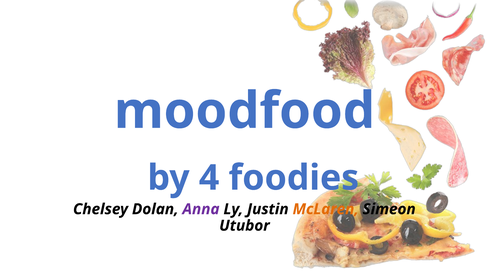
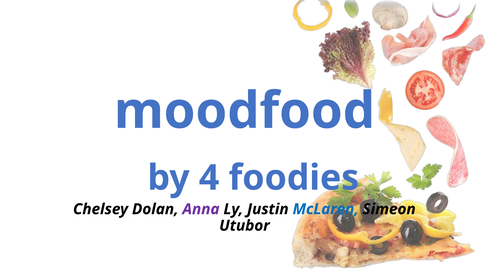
McLaren colour: orange -> blue (326, 209)
